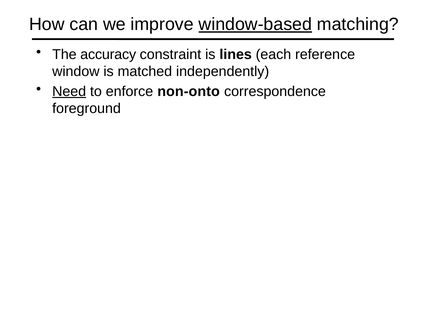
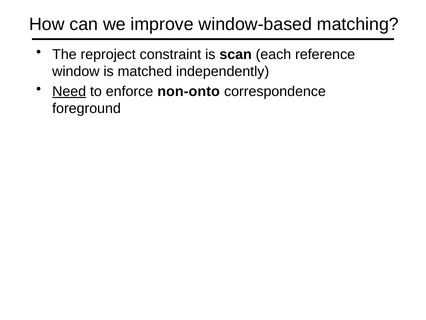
window-based underline: present -> none (255, 24)
accuracy: accuracy -> reproject (108, 54)
lines: lines -> scan (236, 54)
